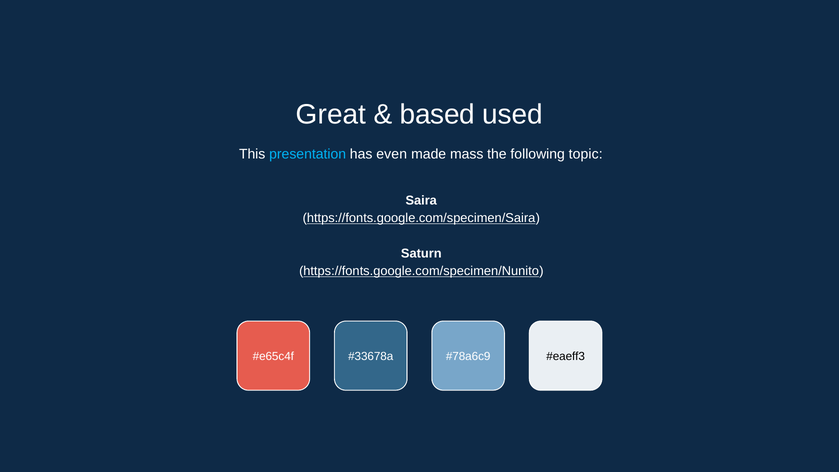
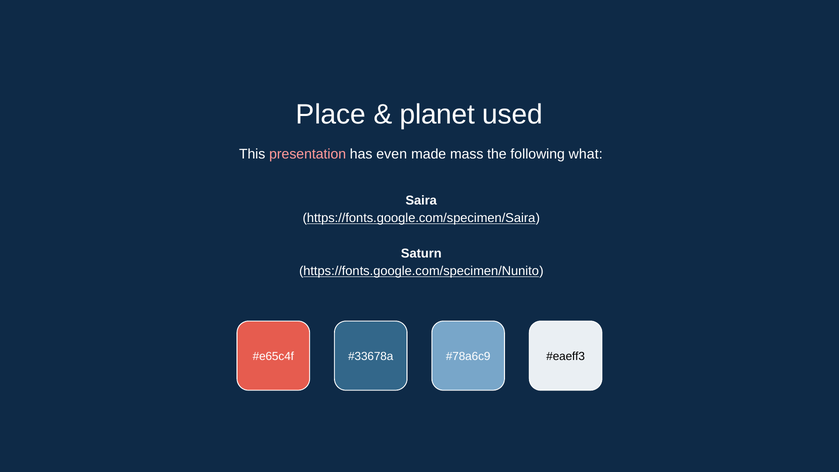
Great: Great -> Place (331, 115)
based: based -> planet (437, 115)
presentation colour: light blue -> pink (308, 154)
topic: topic -> what (586, 154)
